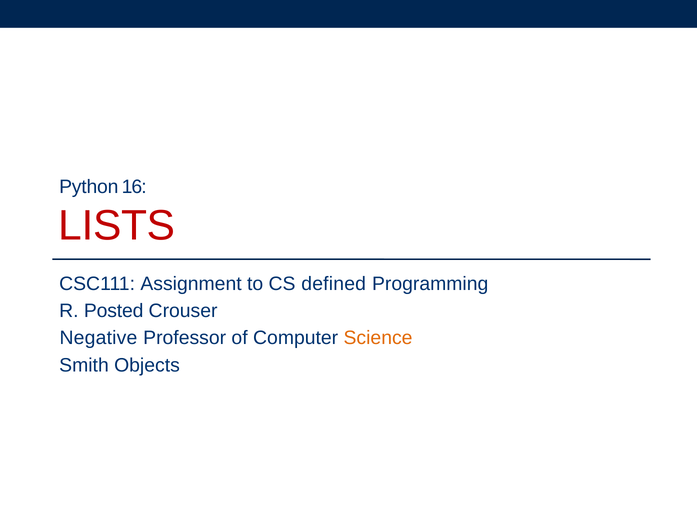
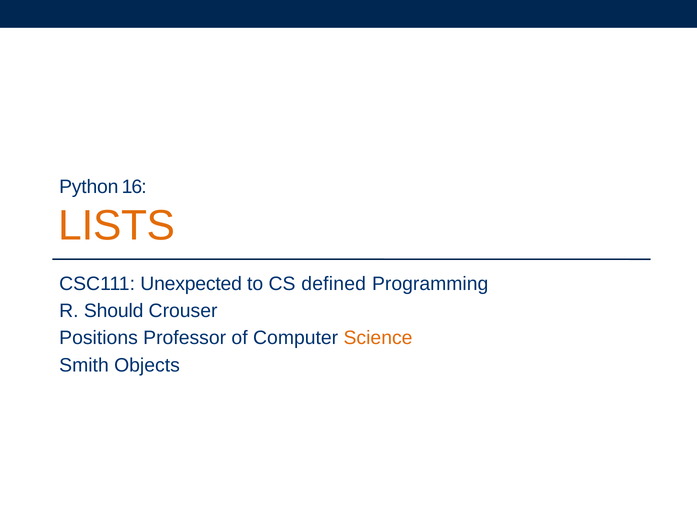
LISTS colour: red -> orange (117, 225)
Assignment: Assignment -> Unexpected (191, 284)
Posted: Posted -> Should (114, 311)
Negative: Negative -> Positions (99, 338)
